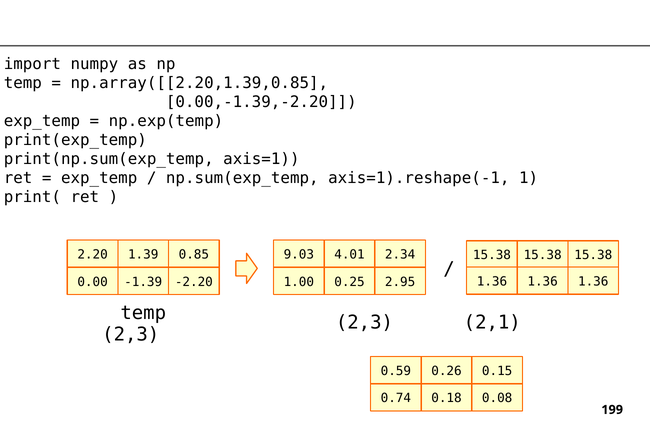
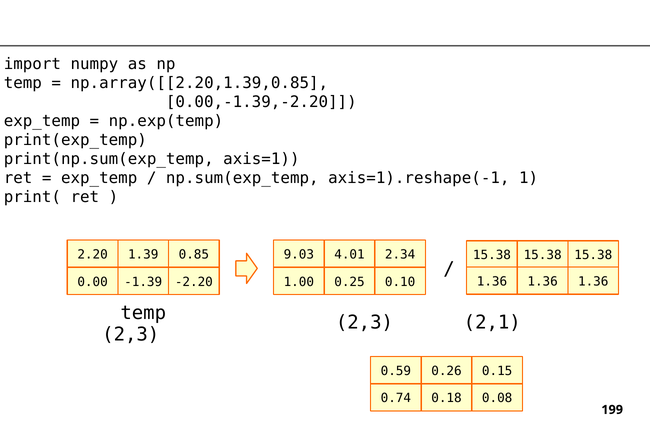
2.95: 2.95 -> 0.10 (400, 282)
